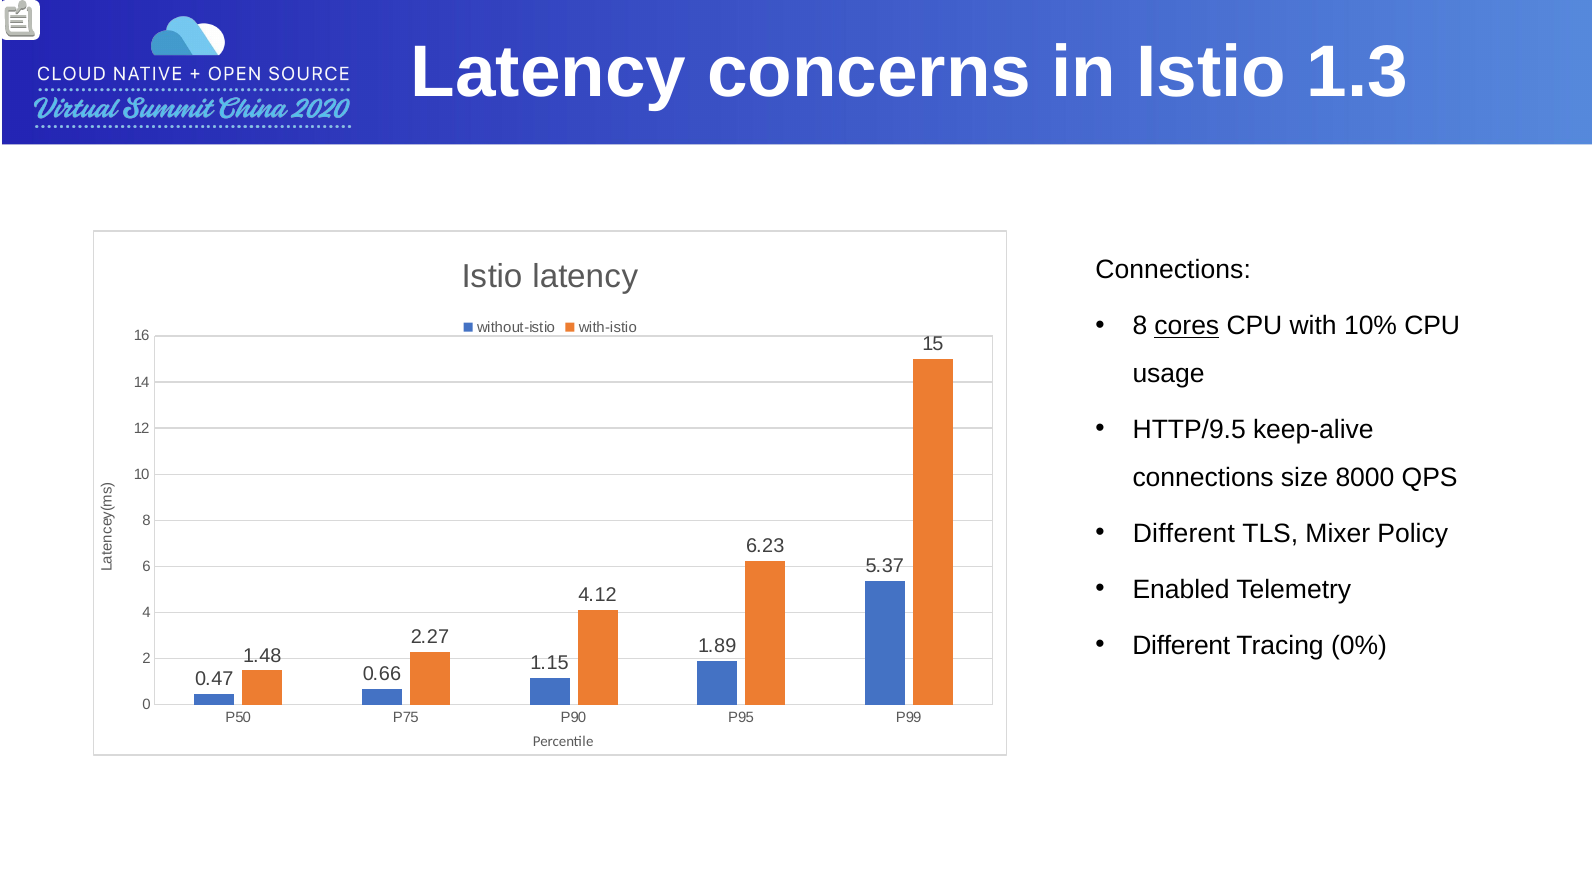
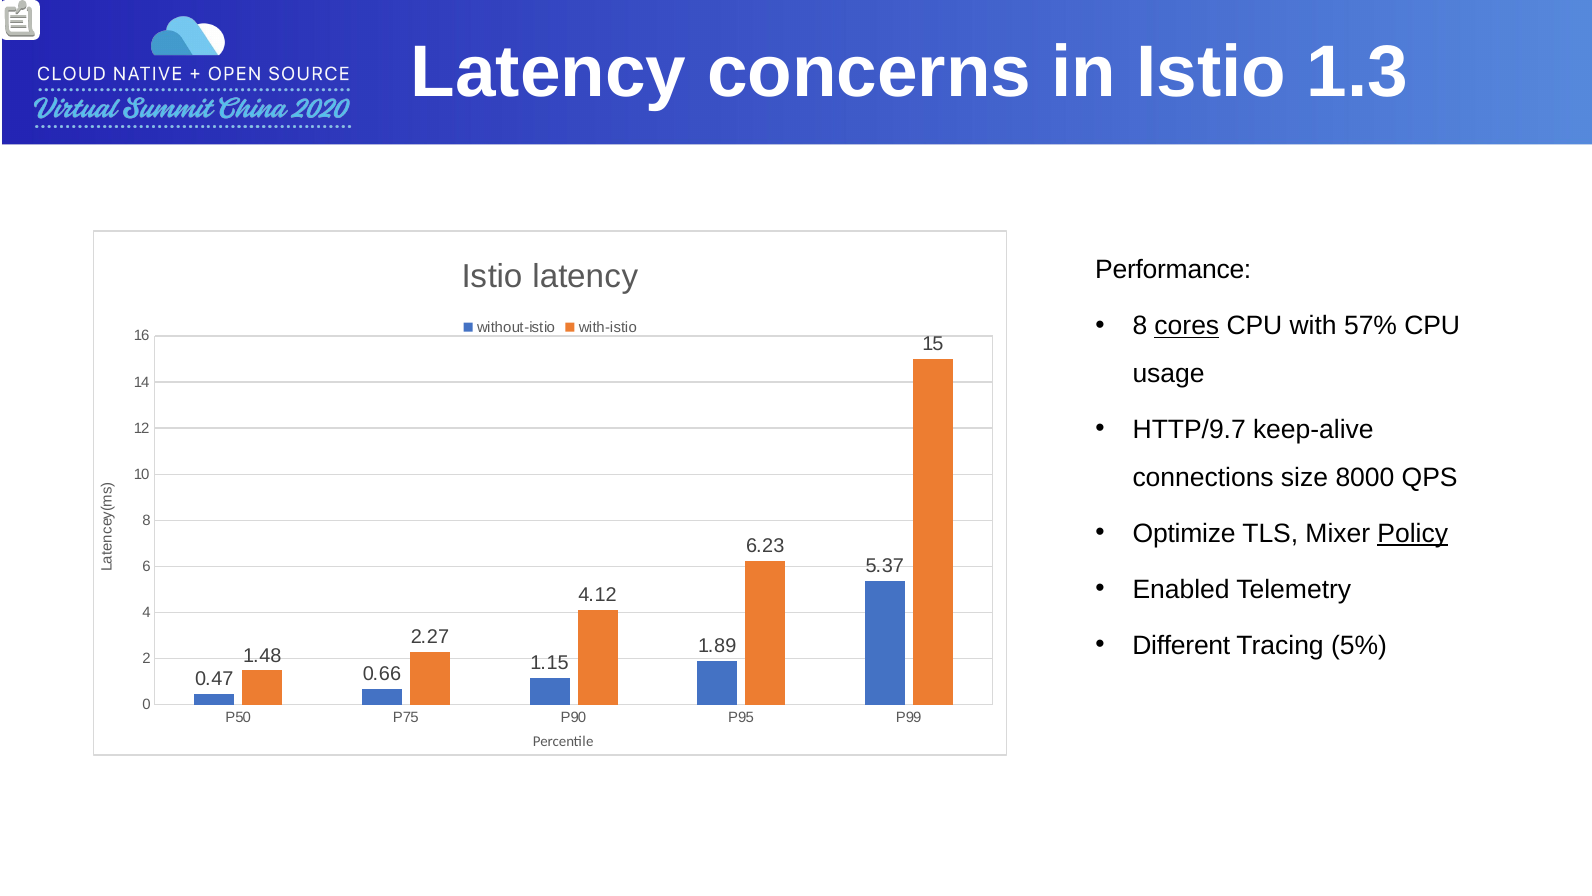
Connections: Connections -> Performance (1173, 270)
10%: 10% -> 57% (1371, 326)
HTTP/9.5: HTTP/9.5 -> HTTP/9.7 (1189, 430)
Different: Different -> Optimize (1184, 533)
Policy underline: none -> present (1413, 533)
0%: 0% -> 5% (1359, 645)
